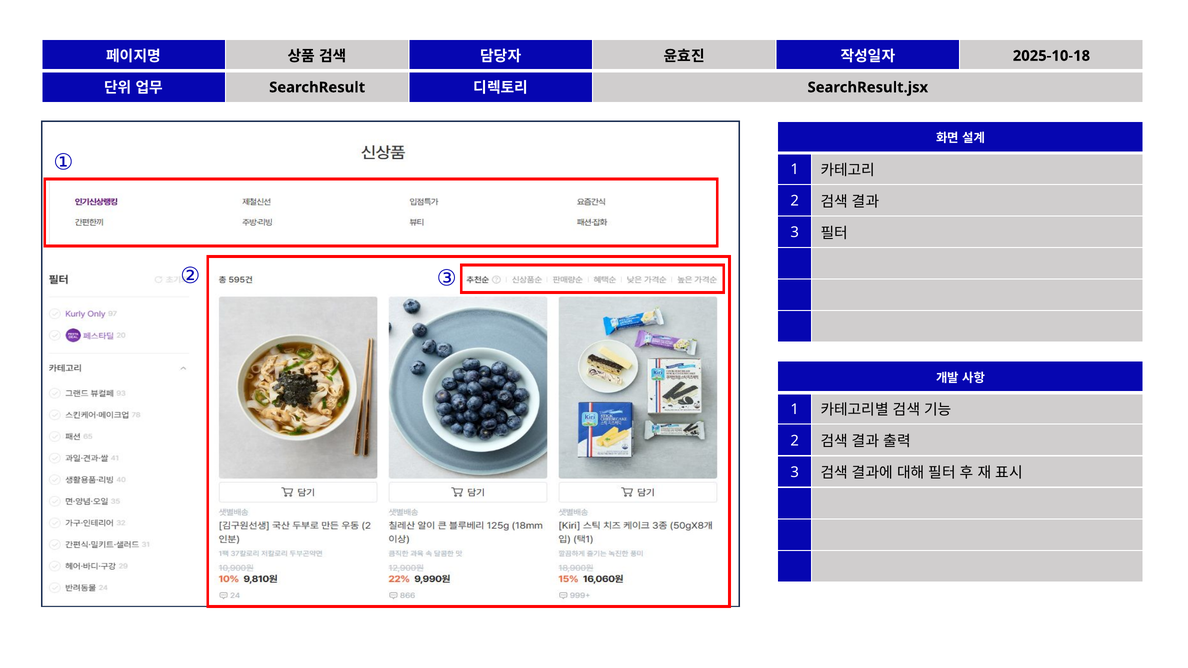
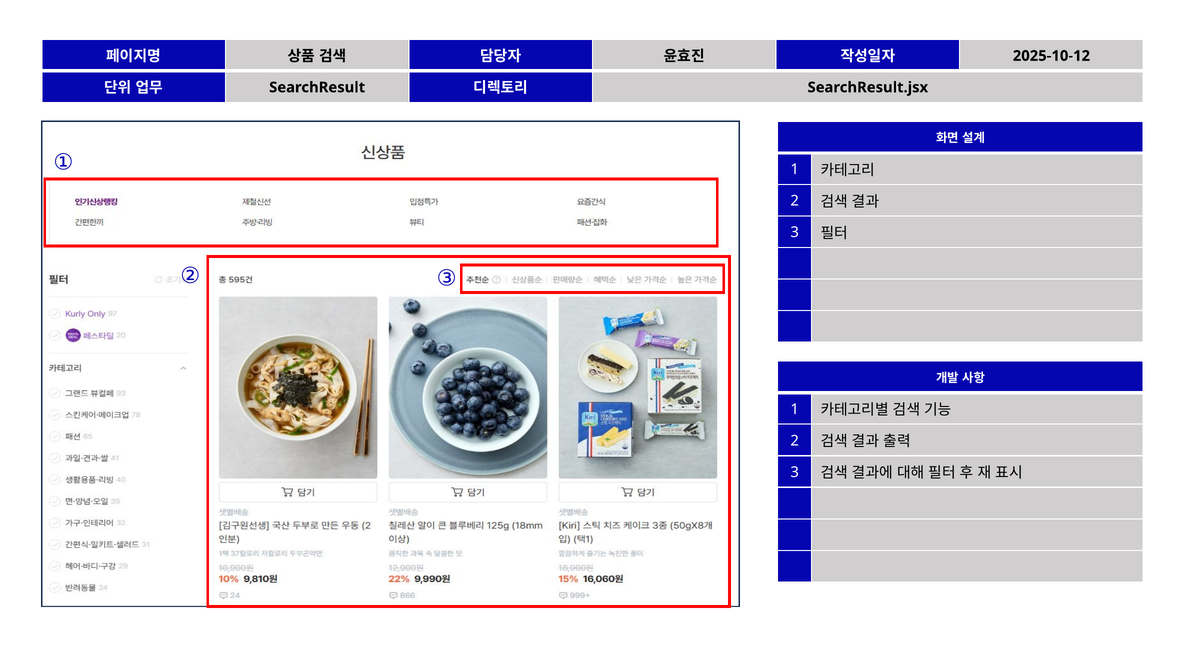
2025-10-18: 2025-10-18 -> 2025-10-12 (1051, 56)
